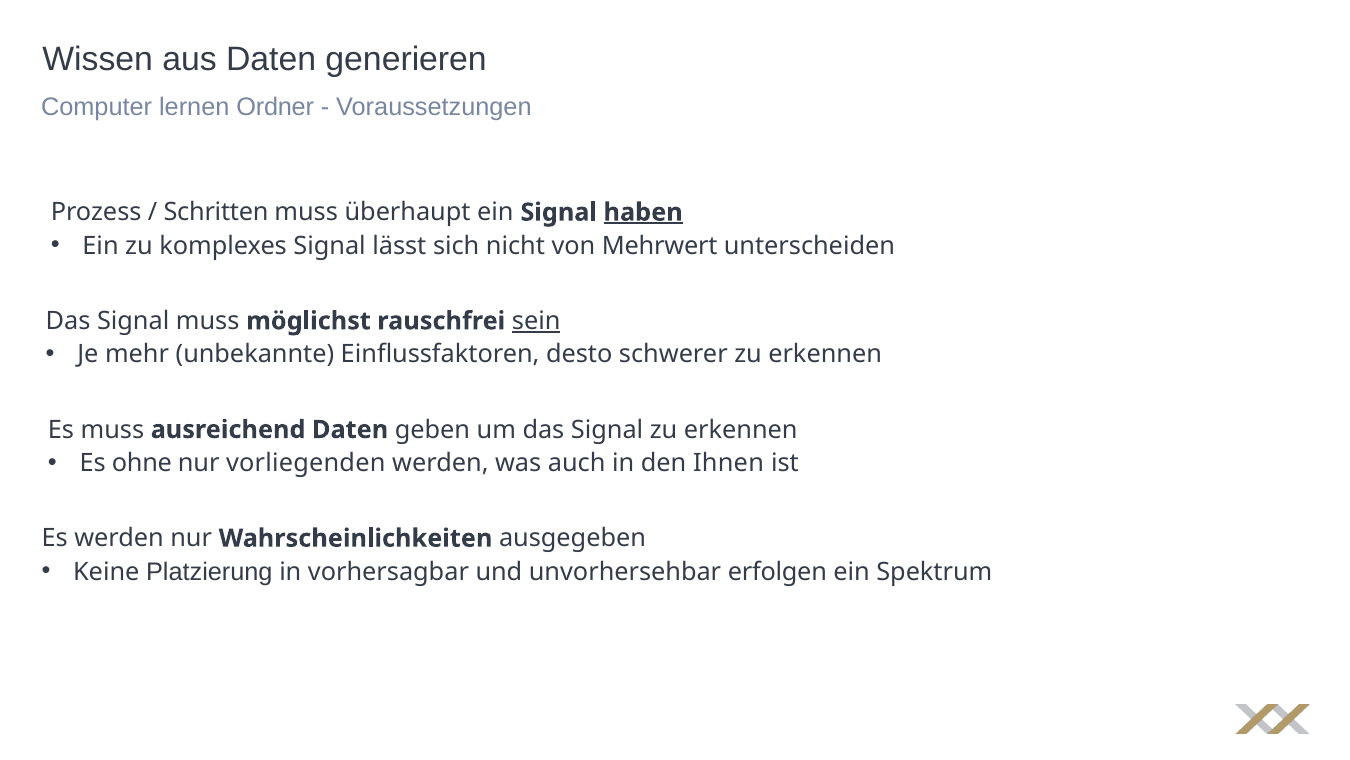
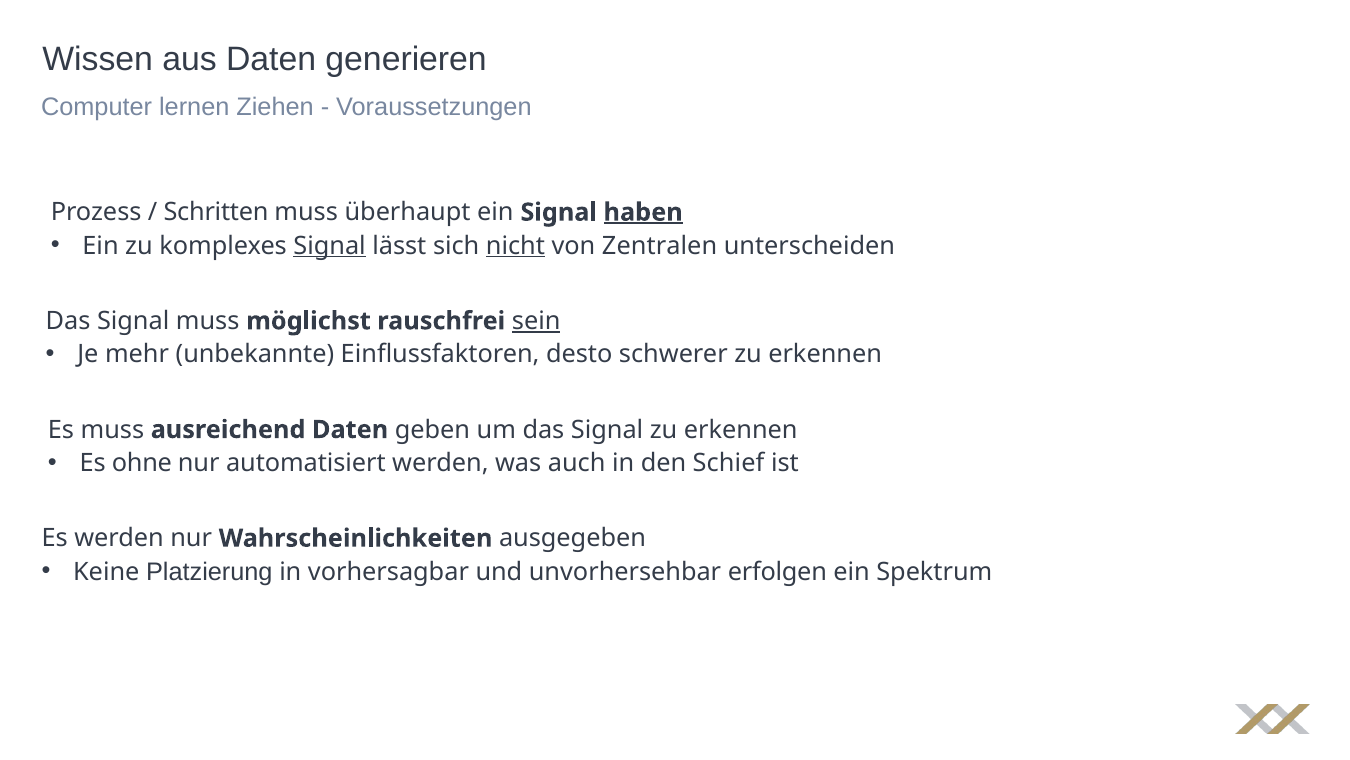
Ordner: Ordner -> Ziehen (275, 107)
Signal underline: none -> present (330, 246)
nicht underline: none -> present (515, 246)
Mehrwert: Mehrwert -> Zentralen (660, 246)
vorliegenden: vorliegenden -> automatisiert (306, 463)
Ihnen: Ihnen -> Schief (729, 463)
